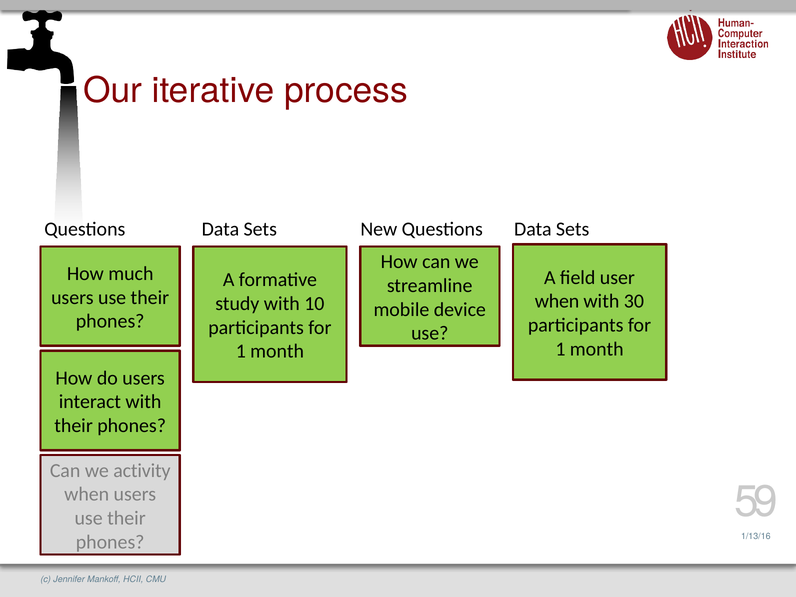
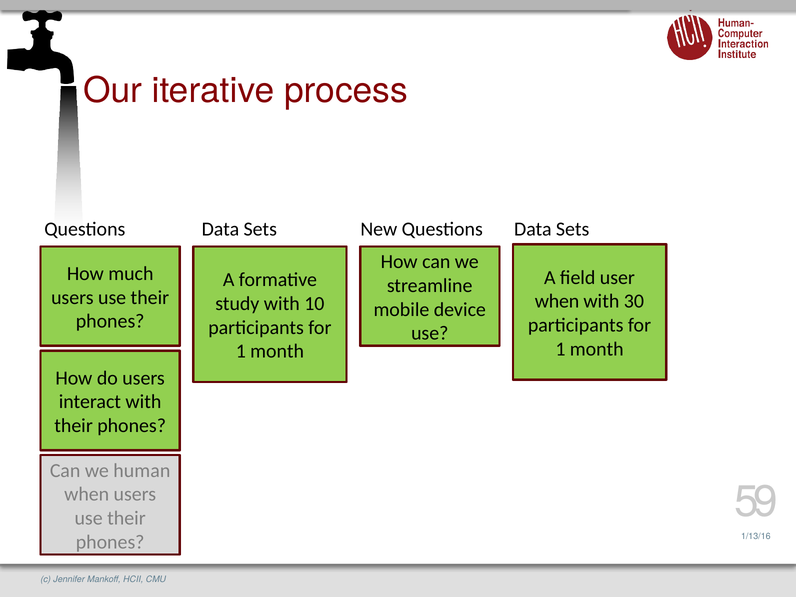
activity: activity -> human (142, 470)
